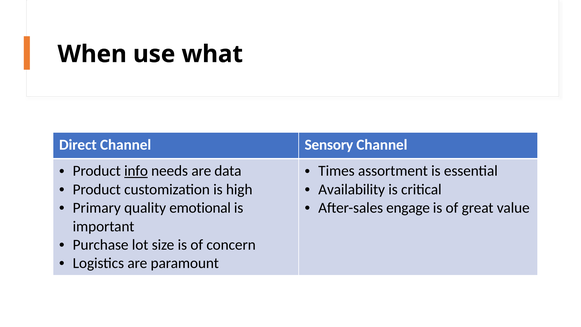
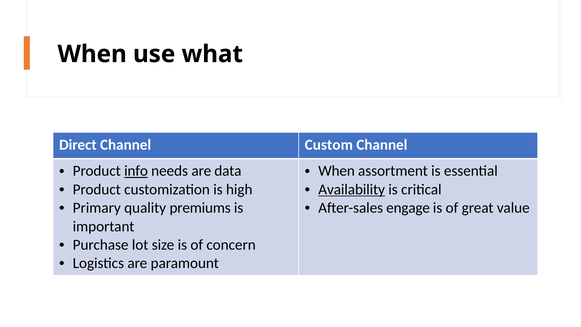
Sensory: Sensory -> Custom (329, 145)
Times: Times -> When (337, 171)
Availability underline: none -> present (352, 189)
emotional: emotional -> premiums (200, 208)
